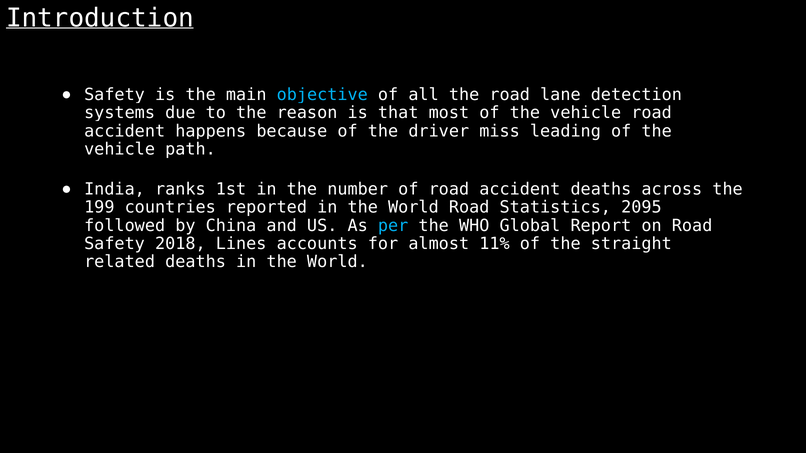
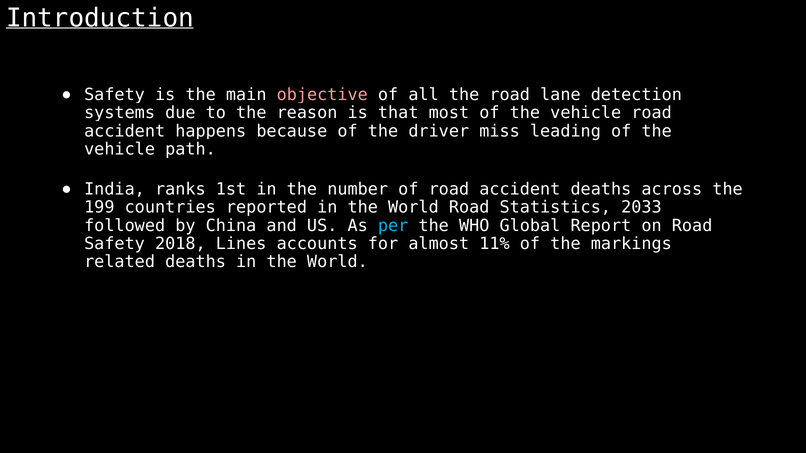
objective colour: light blue -> pink (322, 95)
2095: 2095 -> 2033 (641, 208)
straight: straight -> markings (631, 244)
